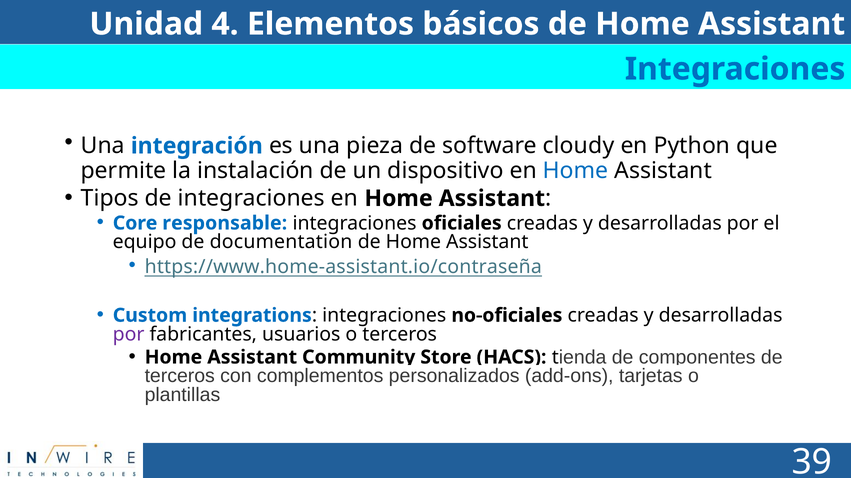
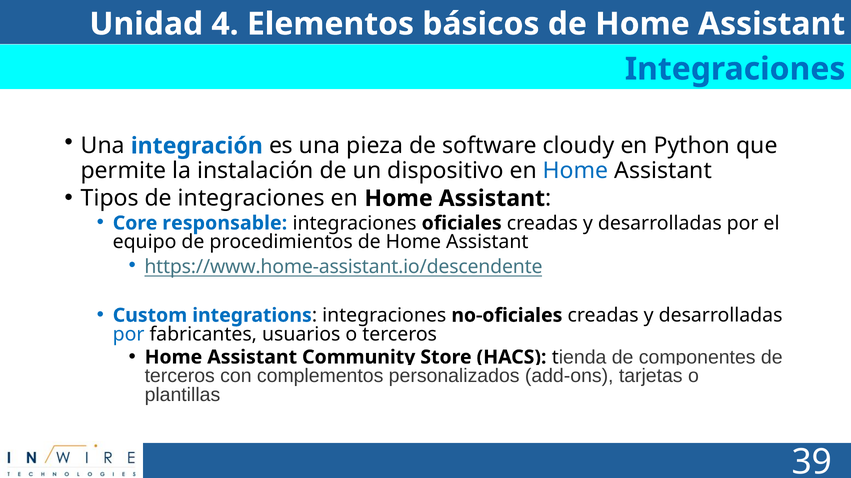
documentation: documentation -> procedimientos (281, 242)
https://www.home-assistant.io/contraseña: https://www.home-assistant.io/contraseña -> https://www.home-assistant.io/descendente (343, 267)
por colour: purple -> blue (129, 335)
